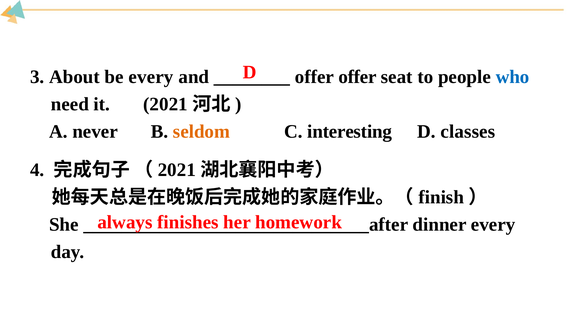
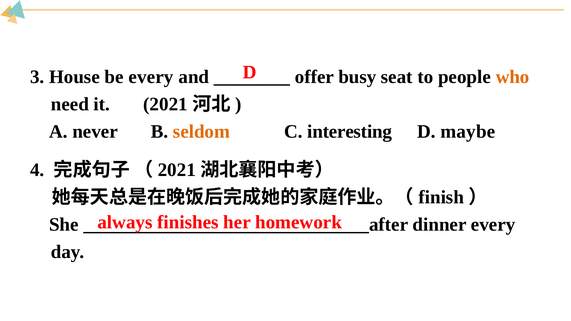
About: About -> House (74, 77)
offer offer: offer -> busy (357, 77)
who colour: blue -> orange (513, 77)
classes: classes -> maybe (468, 132)
